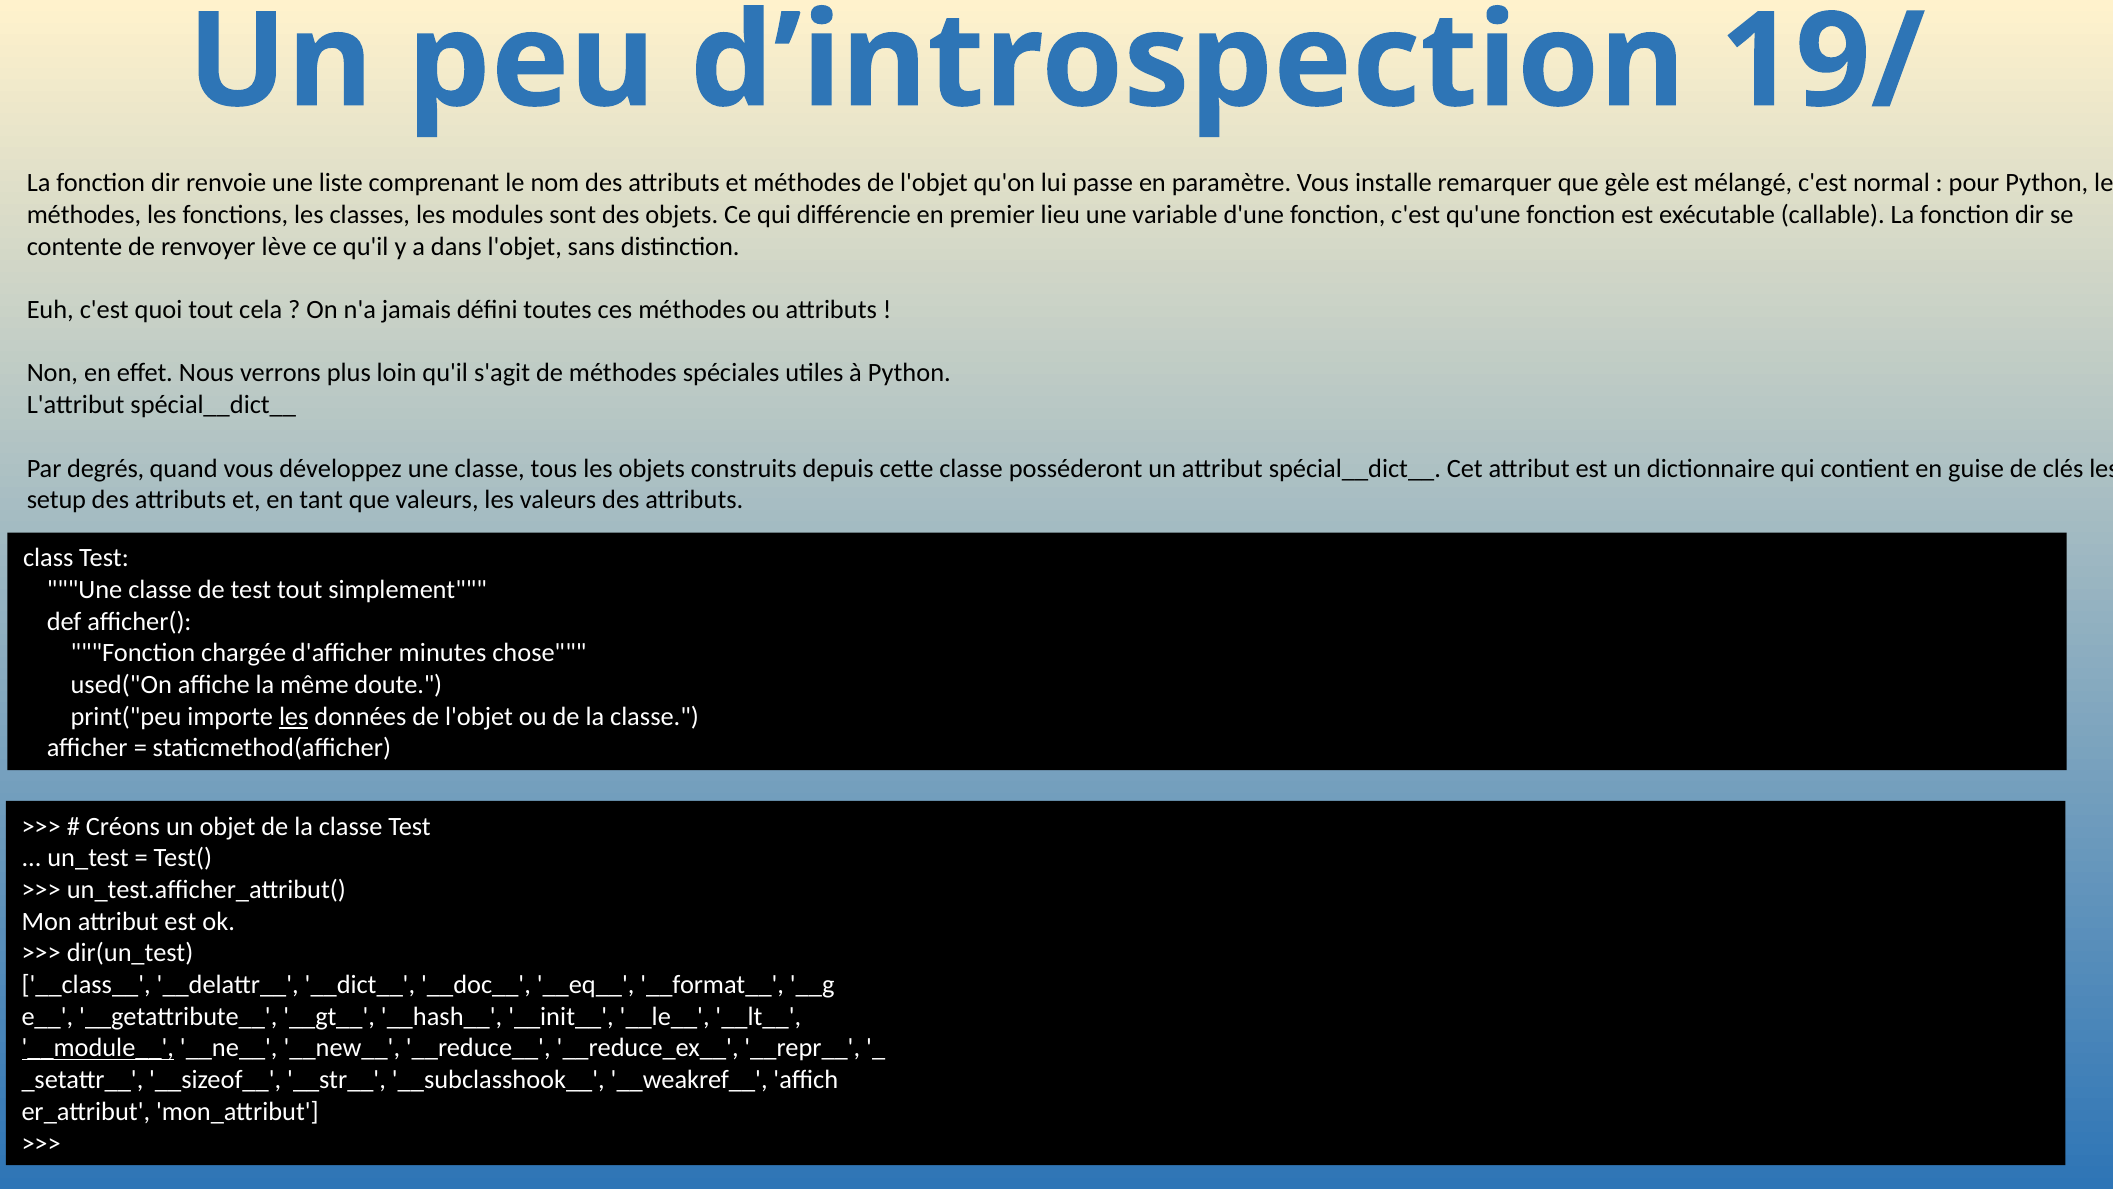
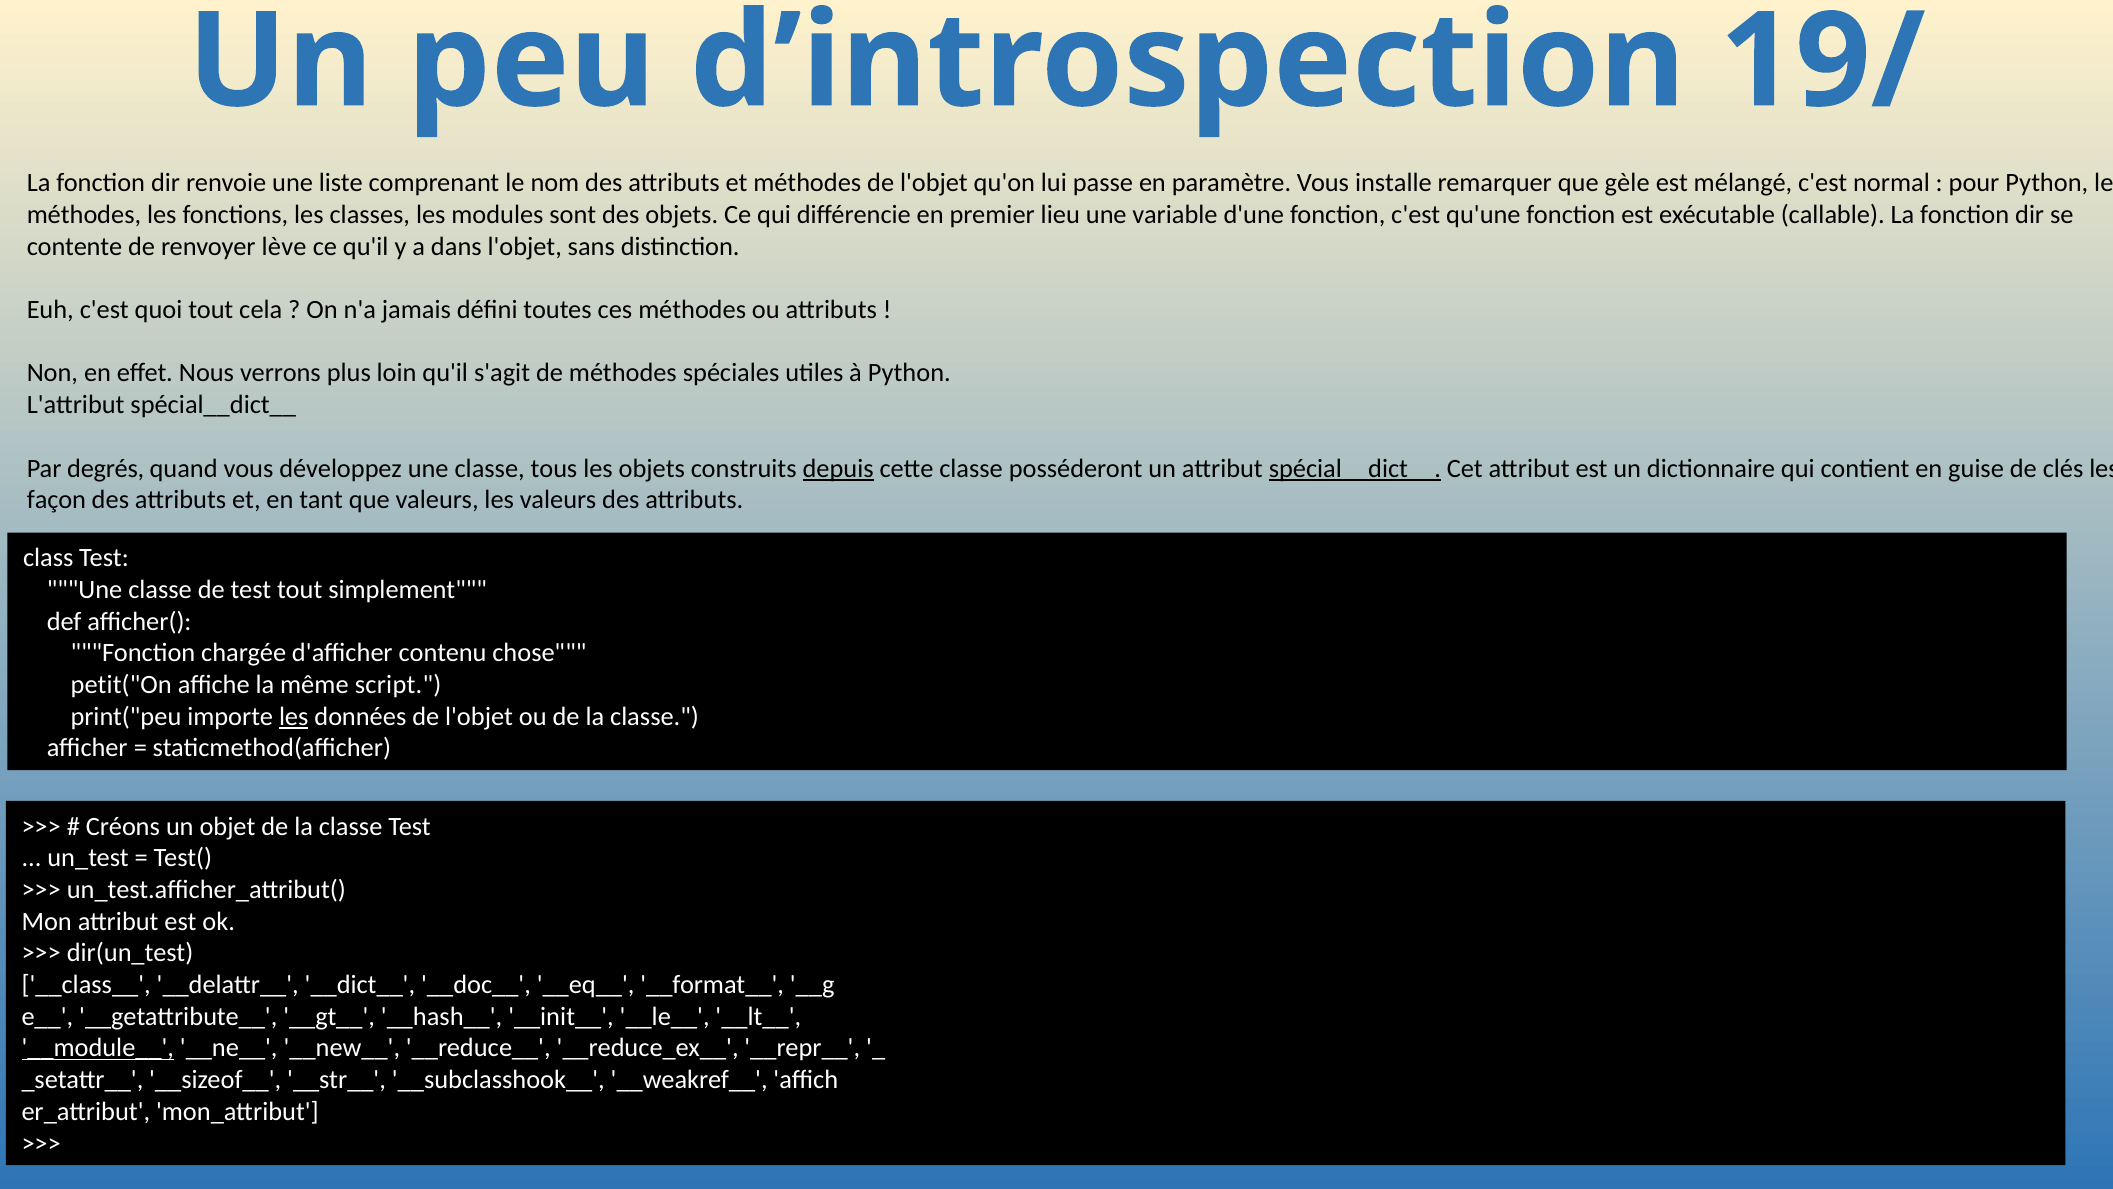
depuis underline: none -> present (838, 468)
spécial__dict__ underline: none -> present (1355, 468)
setup: setup -> façon (56, 500)
minutes: minutes -> contenu (443, 653)
used("On: used("On -> petit("On (121, 685)
doute: doute -> script (398, 685)
